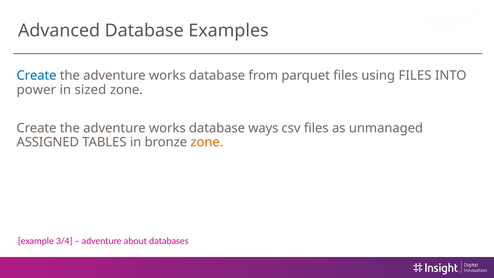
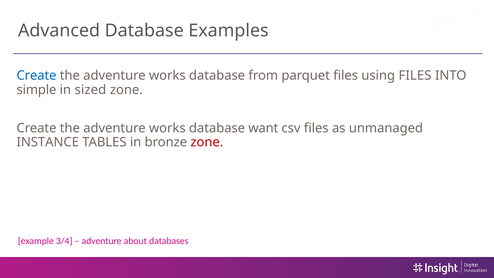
power: power -> simple (36, 90)
ways: ways -> want (263, 128)
ASSIGNED: ASSIGNED -> INSTANCE (48, 142)
zone colour: orange -> red (207, 142)
